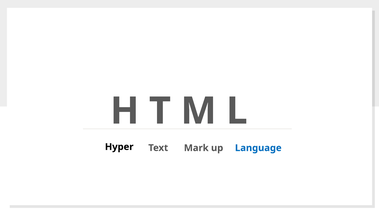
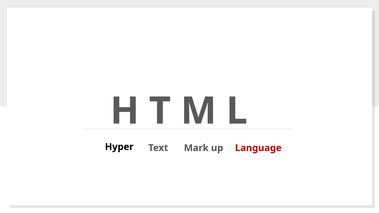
Language colour: blue -> red (258, 148)
